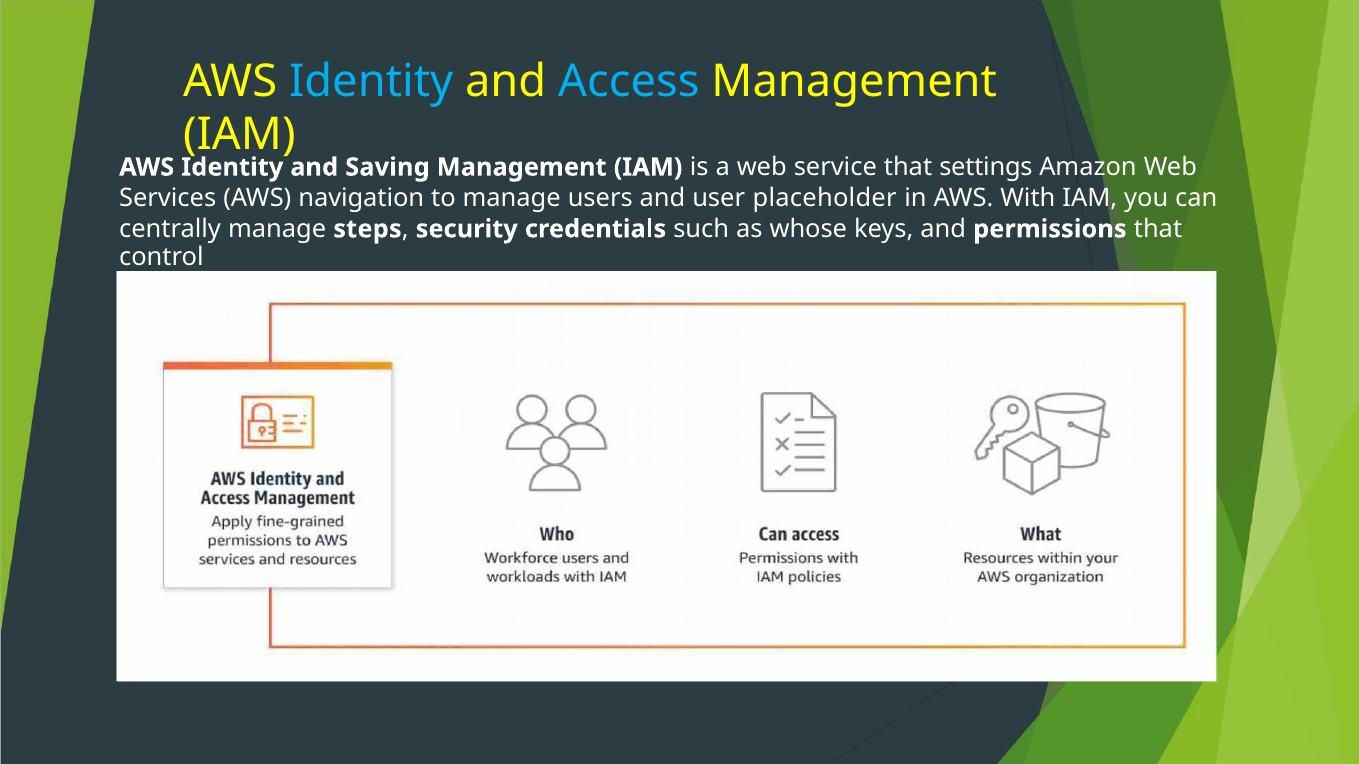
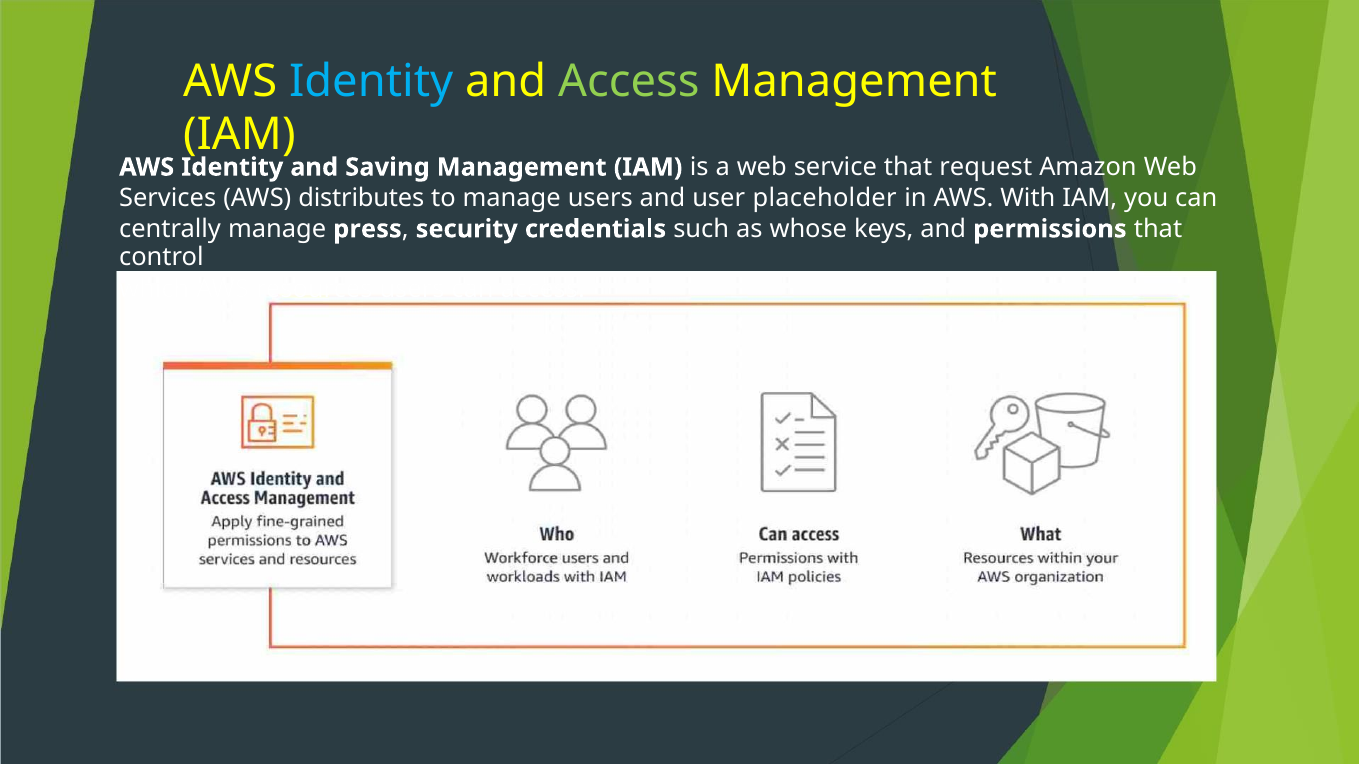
Access colour: light blue -> light green (629, 82)
settings: settings -> request (986, 167)
navigation: navigation -> distributes (361, 199)
steps: steps -> press (368, 229)
